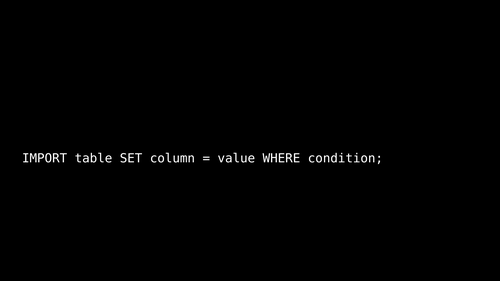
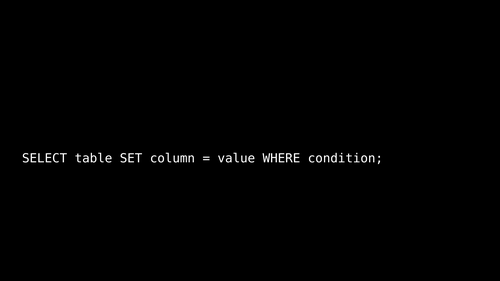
IMPORT: IMPORT -> SELECT (45, 158)
